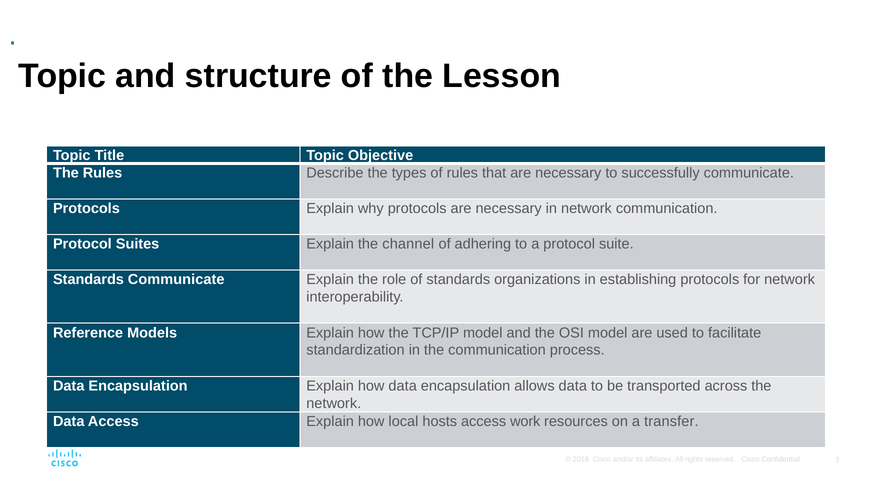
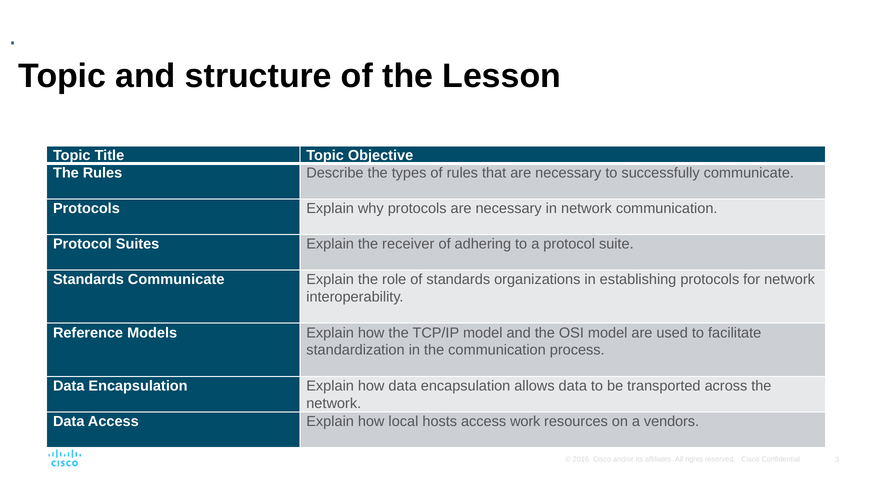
channel: channel -> receiver (408, 244)
transfer: transfer -> vendors (672, 422)
